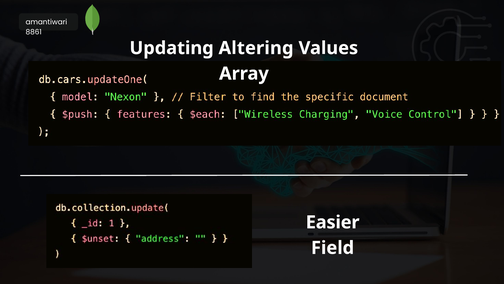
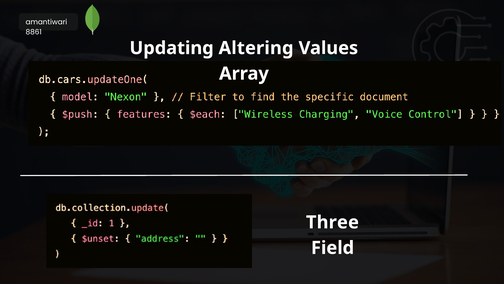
Easier: Easier -> Three (332, 222)
